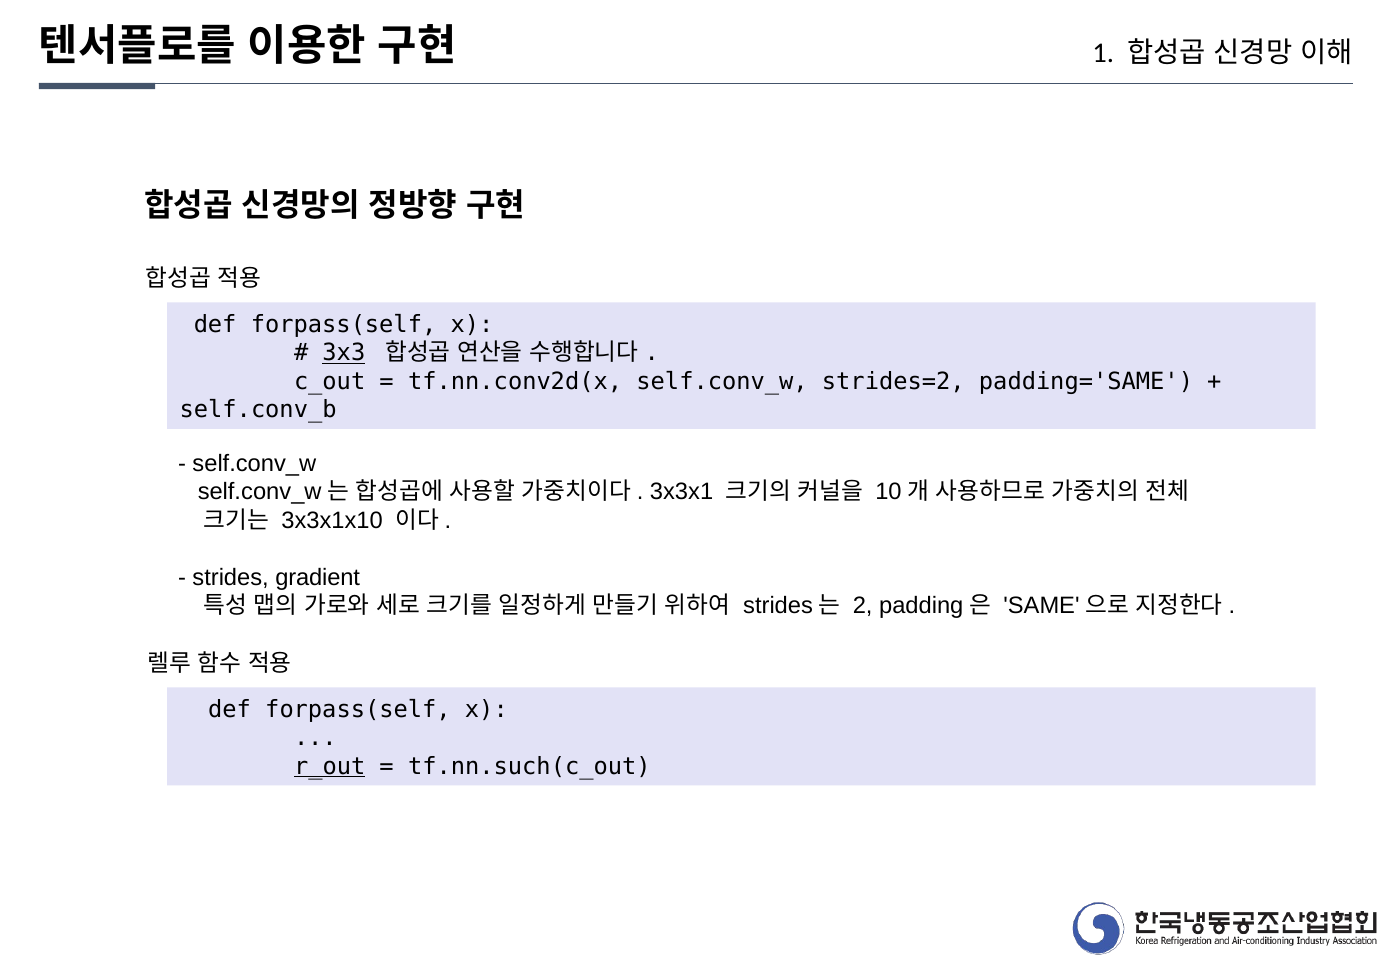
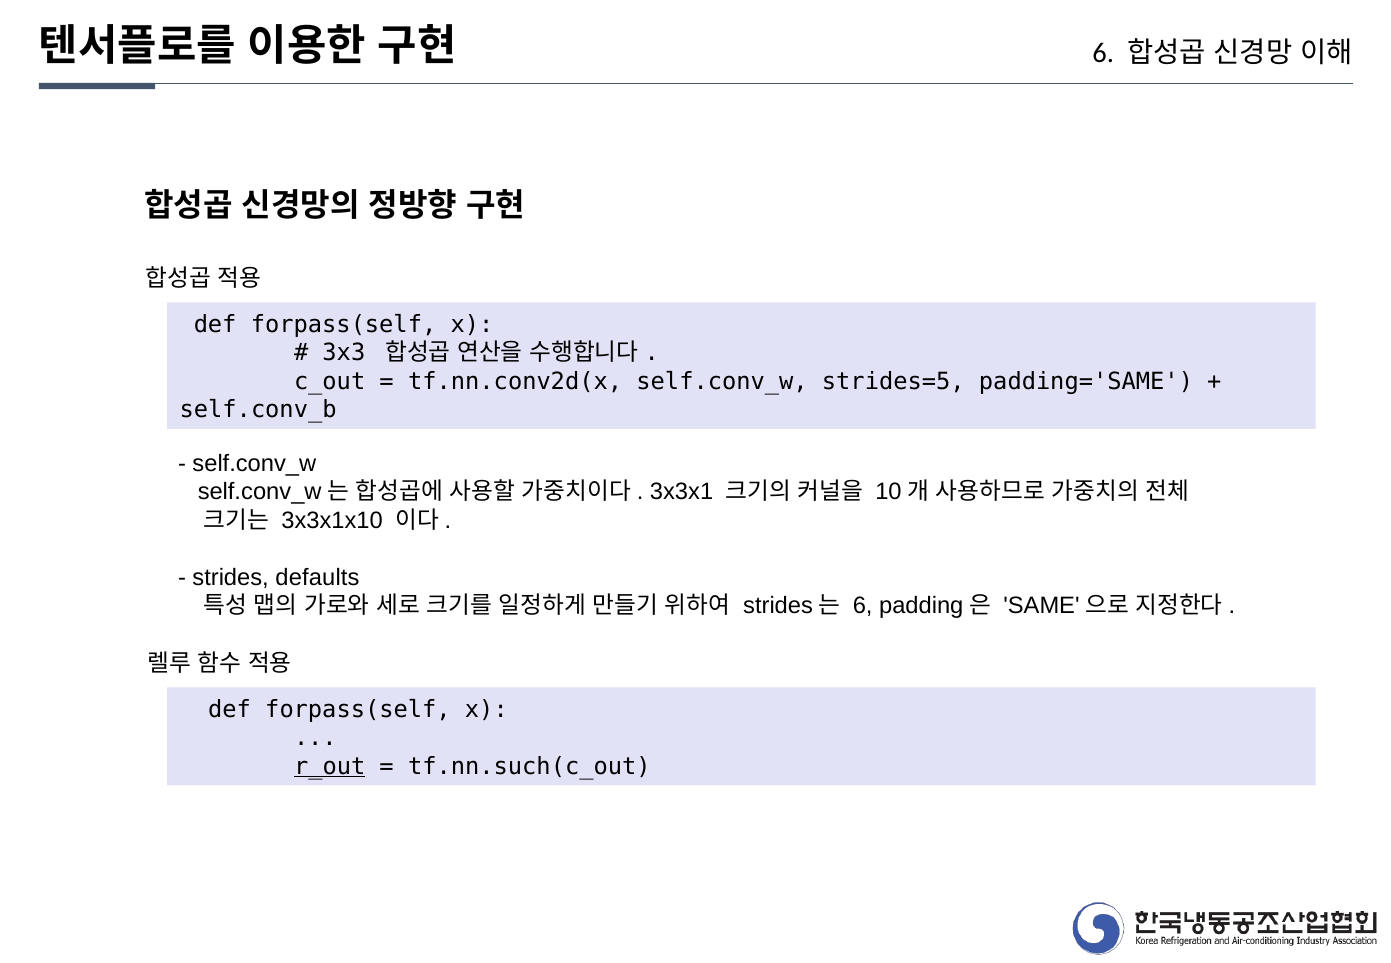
1: 1 -> 6 (1103, 53)
3x3 underline: present -> none (344, 353)
strides=2: strides=2 -> strides=5 (893, 382)
gradient: gradient -> defaults (317, 577)
2: 2 -> 6 (863, 606)
